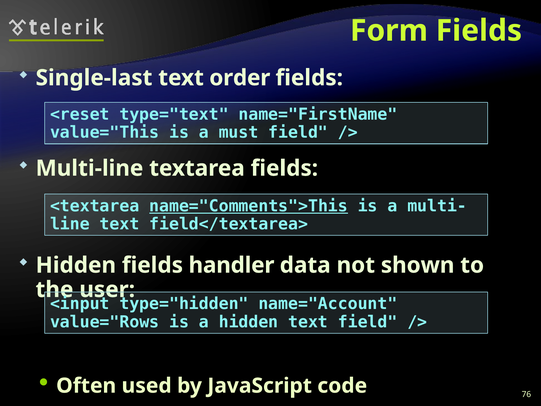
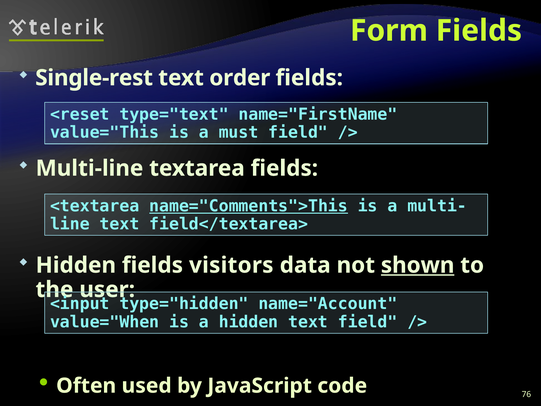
Single-last: Single-last -> Single-rest (94, 78)
handler: handler -> visitors (231, 265)
shown underline: none -> present (418, 265)
value="Rows: value="Rows -> value="When (105, 322)
